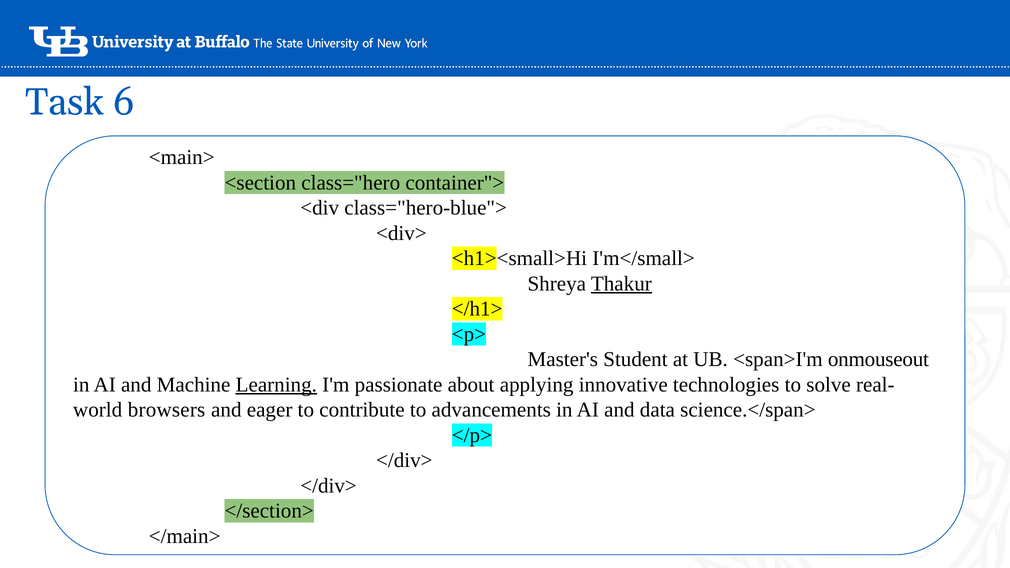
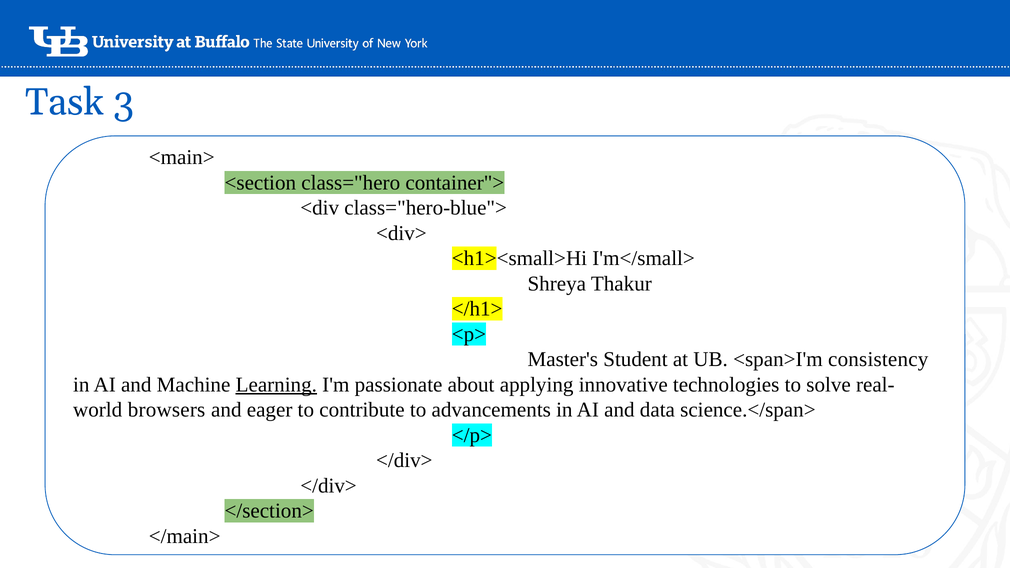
6: 6 -> 3 (124, 102)
Thakur underline: present -> none (621, 284)
onmouseout: onmouseout -> consistency (878, 359)
